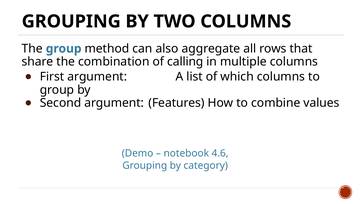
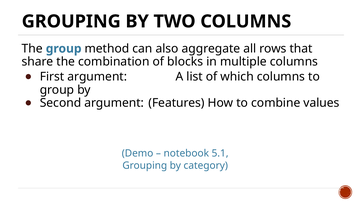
calling: calling -> blocks (185, 62)
4.6: 4.6 -> 5.1 (220, 153)
